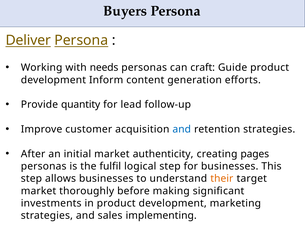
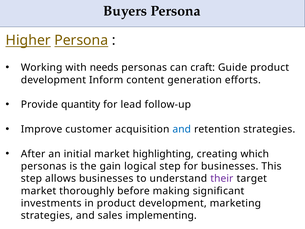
Deliver: Deliver -> Higher (28, 40)
authenticity: authenticity -> highlighting (163, 154)
pages: pages -> which (255, 154)
fulfil: fulfil -> gain (110, 166)
their colour: orange -> purple (222, 178)
